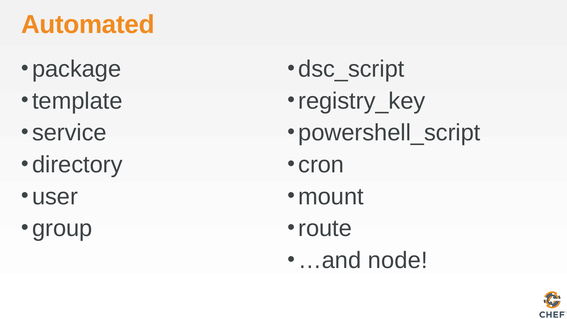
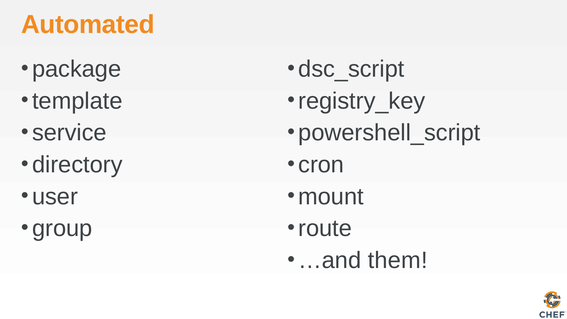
node: node -> them (398, 260)
